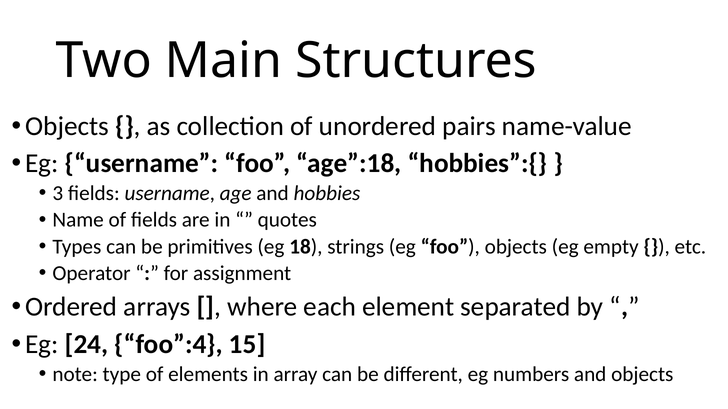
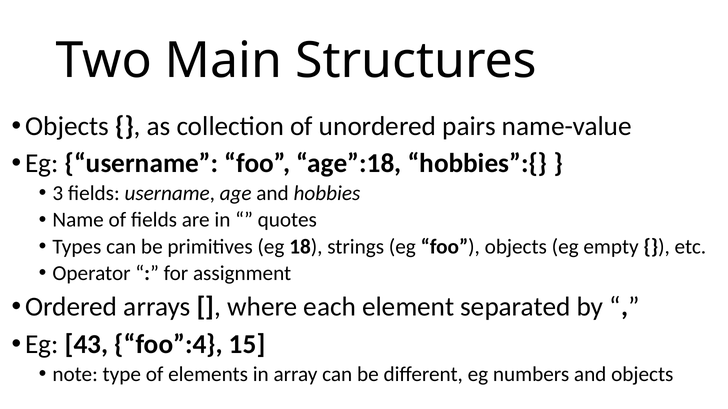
24: 24 -> 43 (87, 344)
